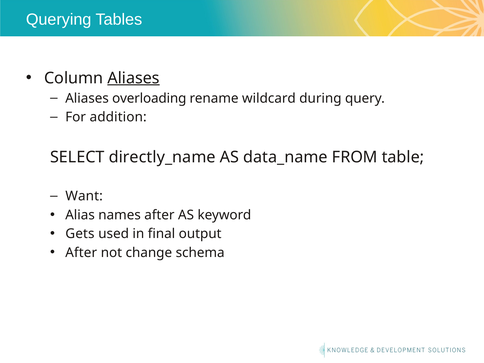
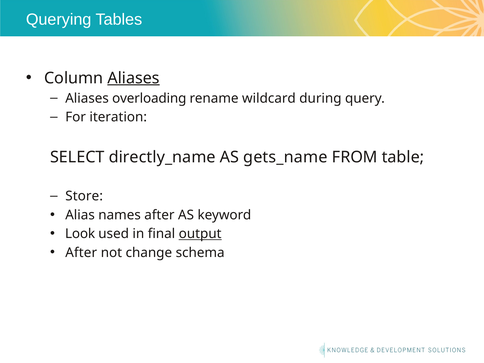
addition: addition -> iteration (118, 117)
data_name: data_name -> gets_name (285, 157)
Want: Want -> Store (84, 196)
Gets: Gets -> Look (80, 234)
output underline: none -> present (200, 234)
